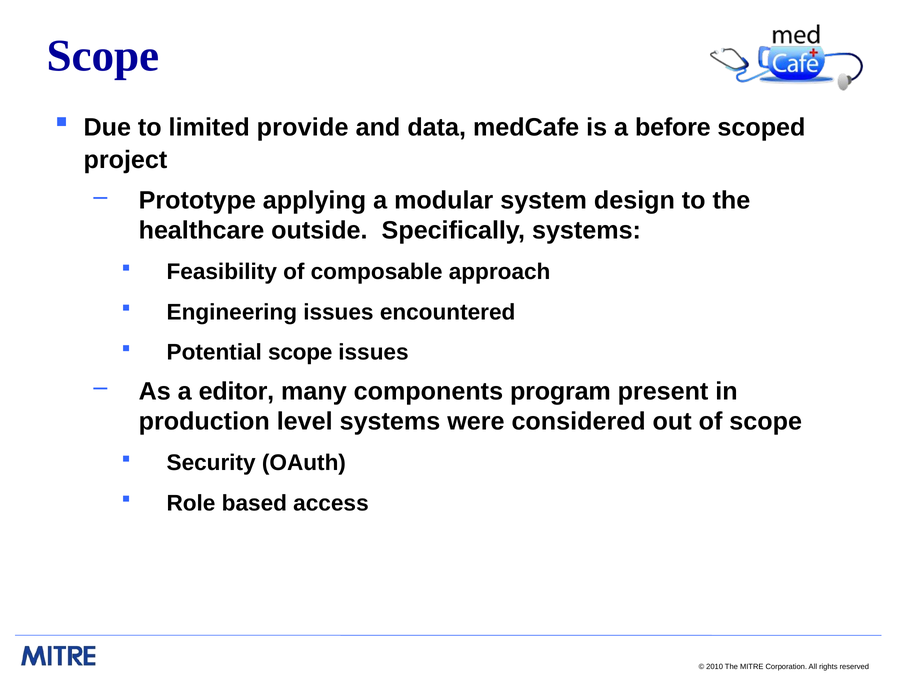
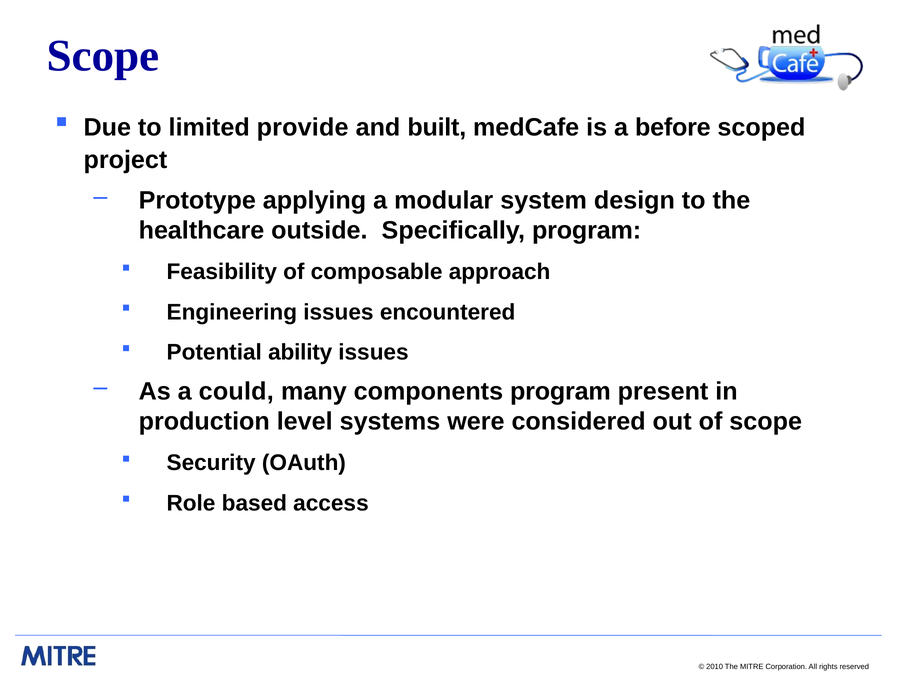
data: data -> built (437, 128)
Specifically systems: systems -> program (587, 230)
Potential scope: scope -> ability (300, 352)
editor: editor -> could (236, 391)
